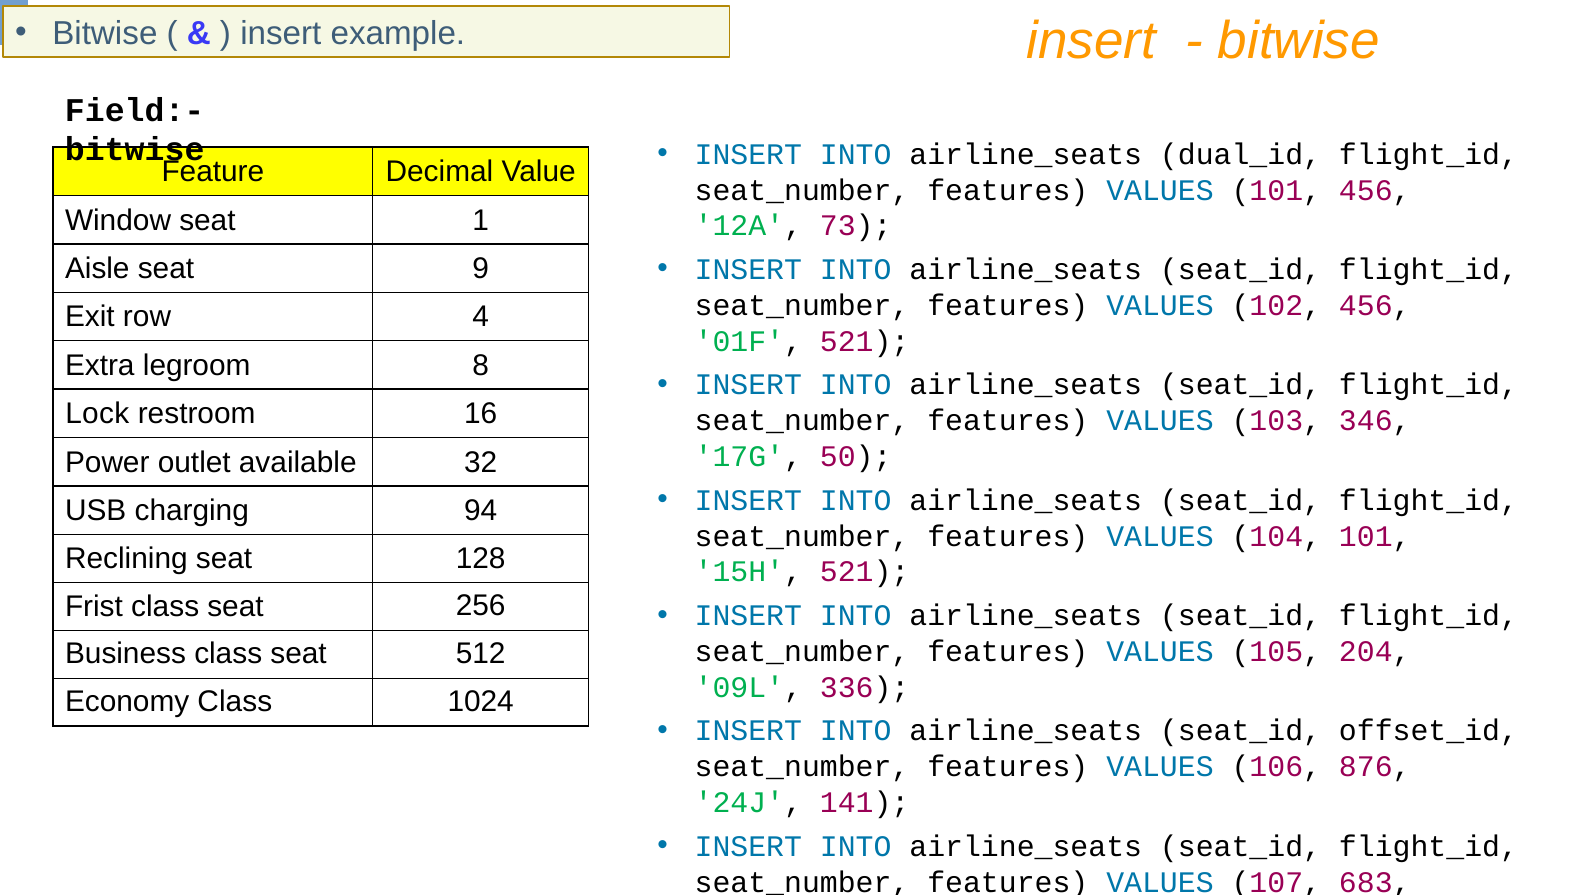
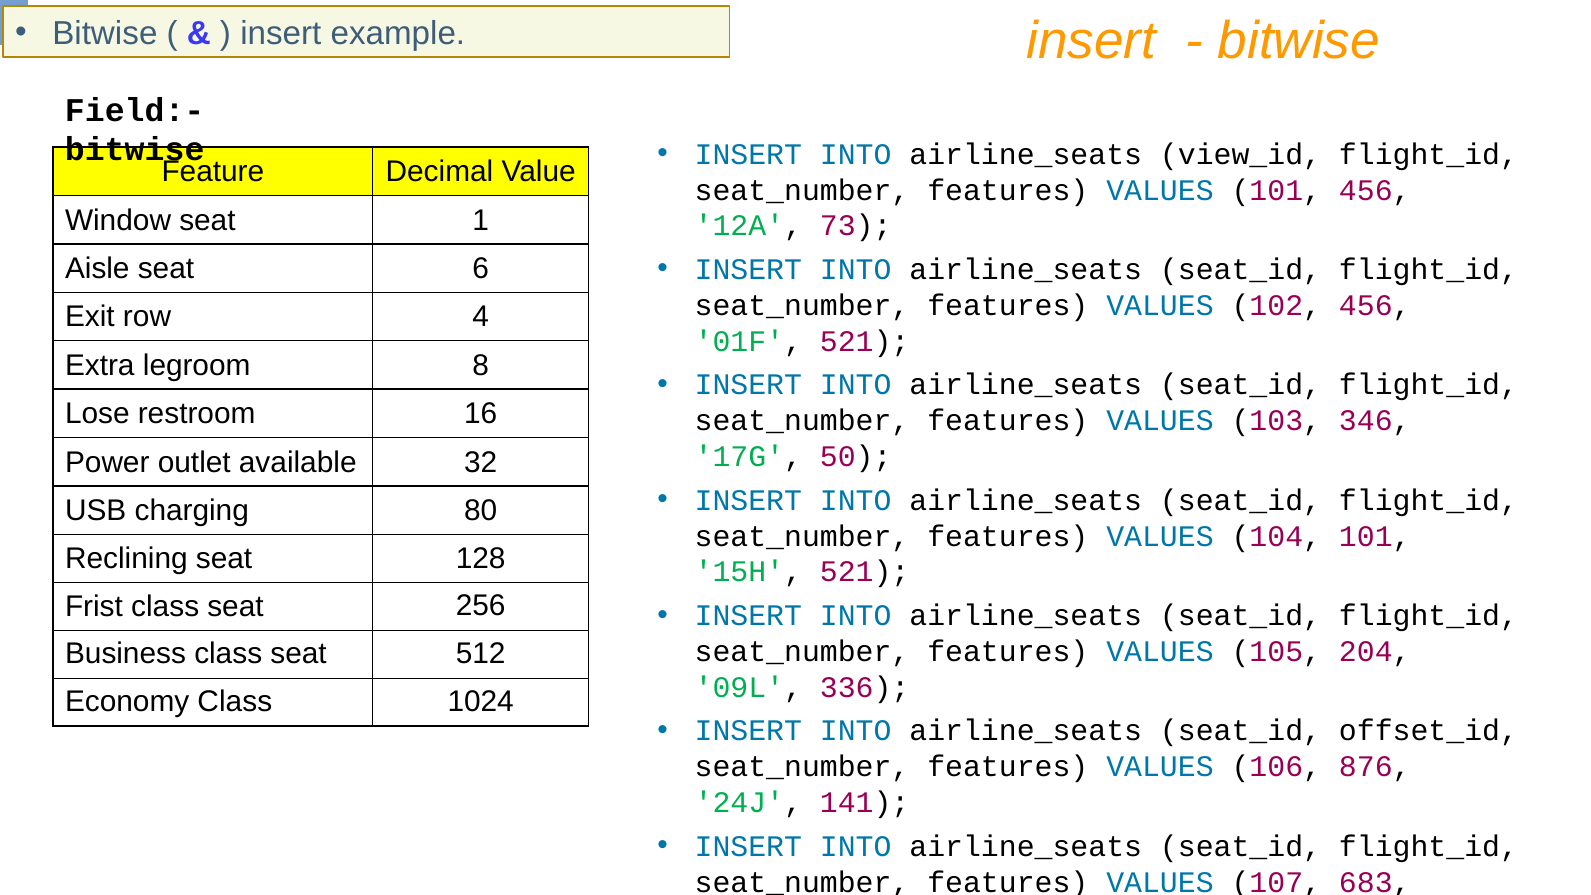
dual_id: dual_id -> view_id (1241, 154)
9: 9 -> 6 (481, 269)
Lock: Lock -> Lose (97, 414)
94: 94 -> 80 (481, 511)
